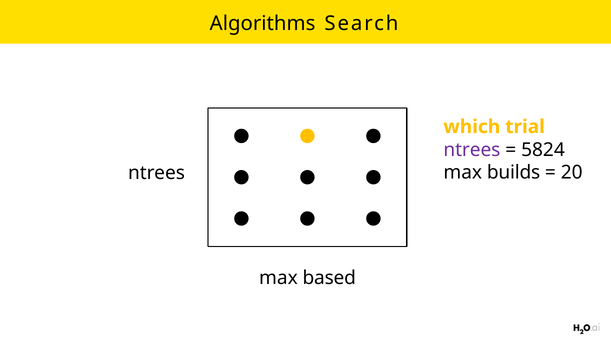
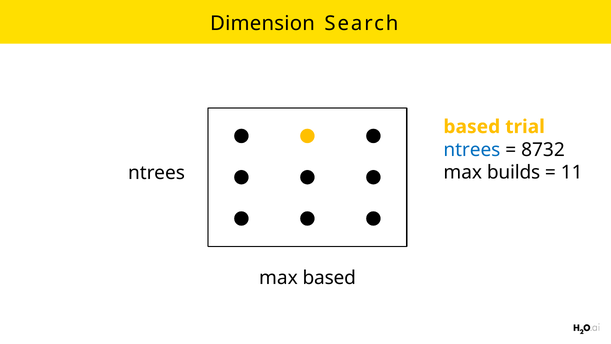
Algorithms: Algorithms -> Dimension (262, 23)
which: which -> based (472, 127)
ntrees colour: purple -> blue (472, 150)
5824: 5824 -> 8732 (543, 150)
20: 20 -> 11 (572, 173)
